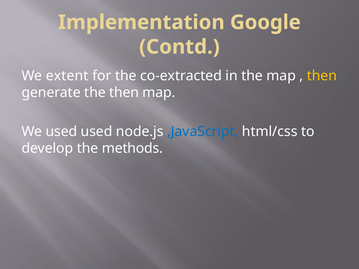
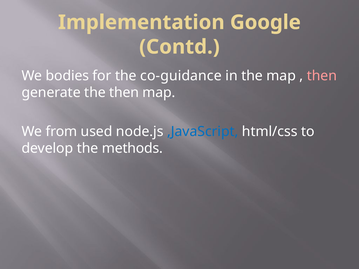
extent: extent -> bodies (67, 76)
co-extracted: co-extracted -> co-guidance (181, 76)
then colour: yellow -> pink (322, 76)
We used: used -> from (61, 132)
